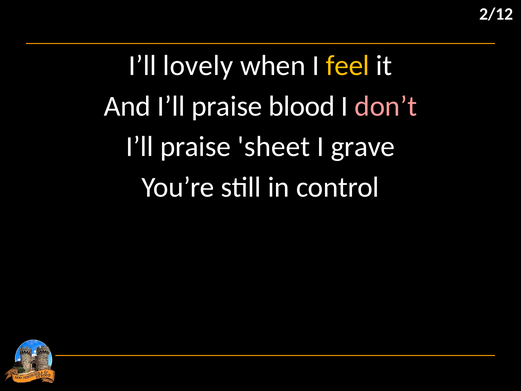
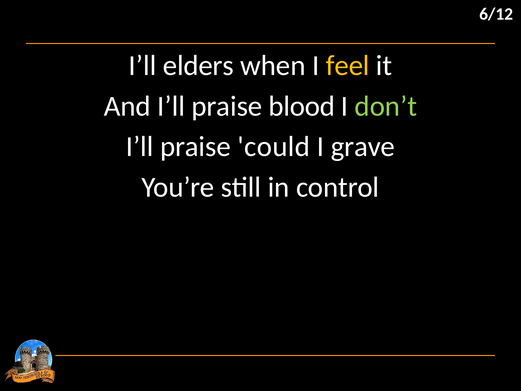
2/12: 2/12 -> 6/12 (496, 14)
lovely: lovely -> elders (198, 66)
don’t colour: pink -> light green (386, 106)
sheet: sheet -> could (274, 147)
